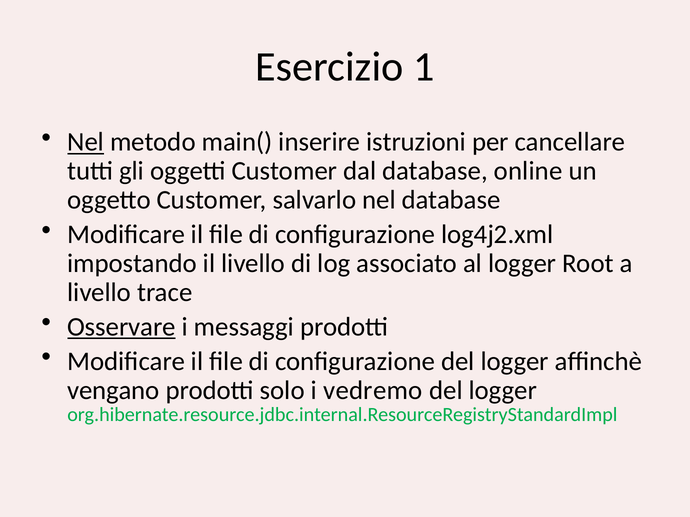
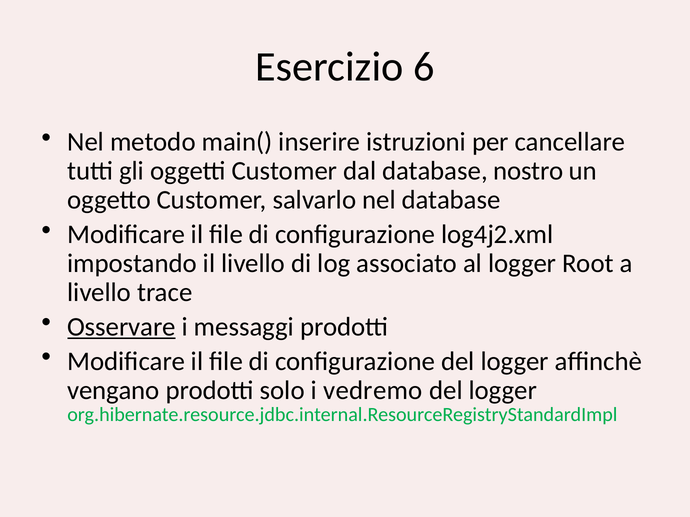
1: 1 -> 6 (424, 67)
Nel underline: present -> none (86, 142)
online: online -> nostro (528, 171)
